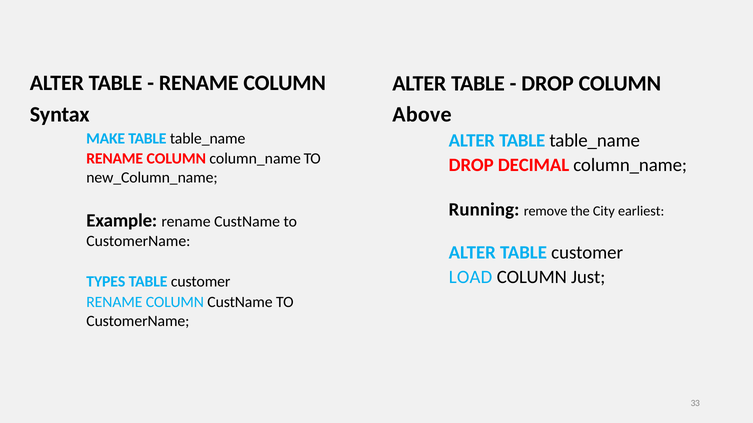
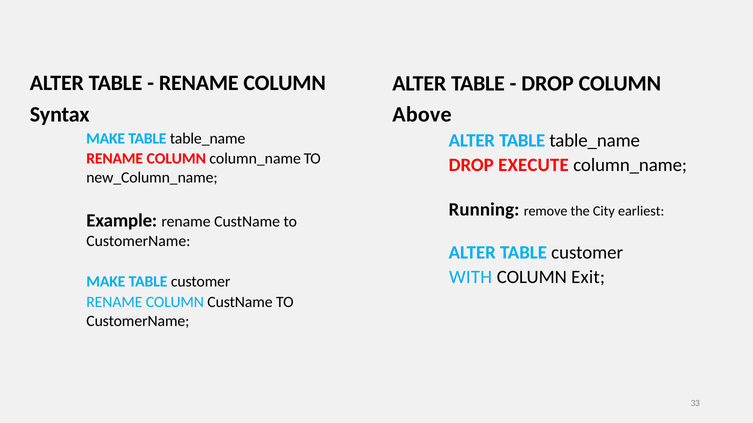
DECIMAL: DECIMAL -> EXECUTE (533, 165)
LOAD: LOAD -> WITH (471, 277)
Just: Just -> Exit (588, 277)
TYPES: TYPES -> MAKE (106, 282)
